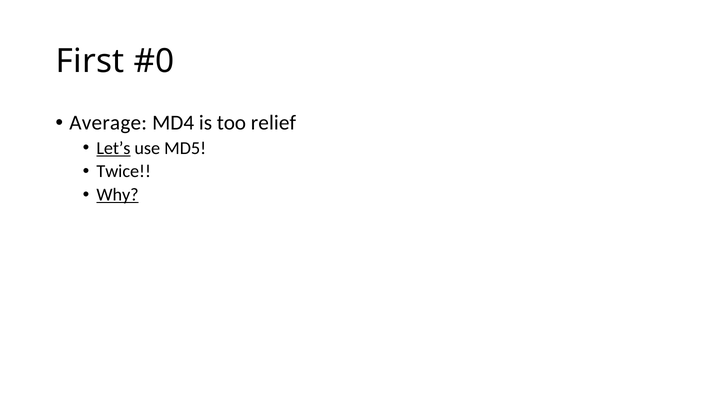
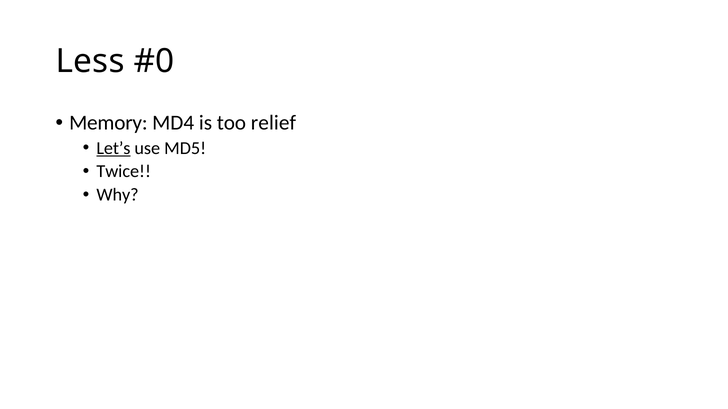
First: First -> Less (90, 61)
Average: Average -> Memory (108, 123)
Why underline: present -> none (118, 195)
